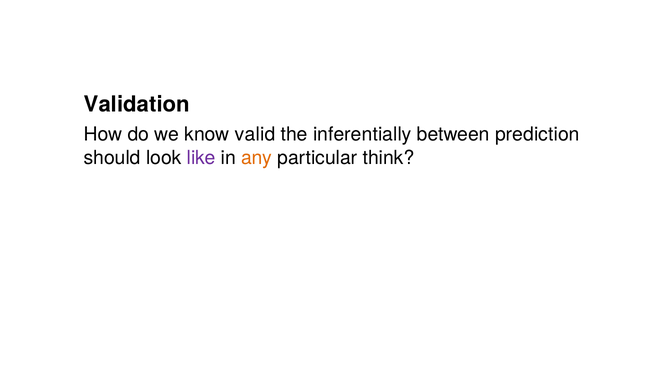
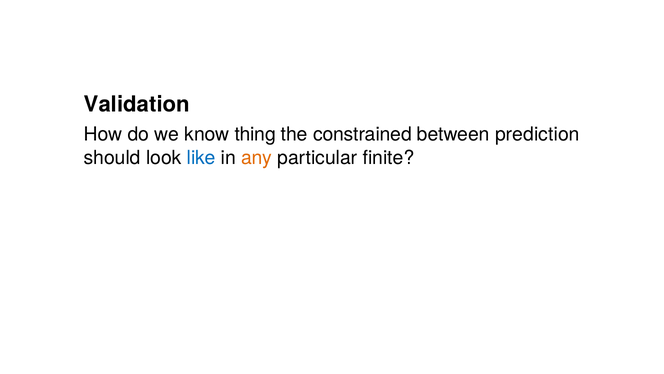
valid: valid -> thing (255, 134)
inferentially: inferentially -> constrained (362, 134)
like colour: purple -> blue (201, 158)
think: think -> finite (389, 158)
